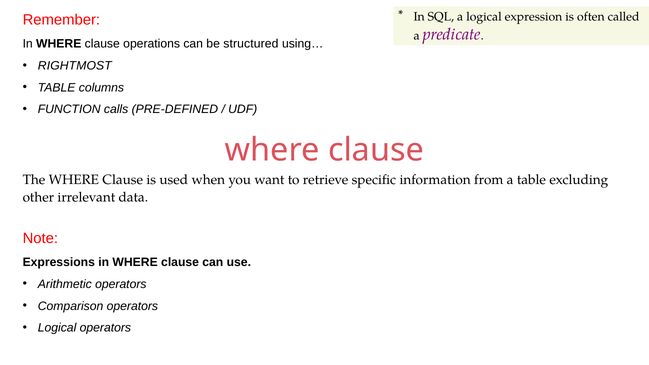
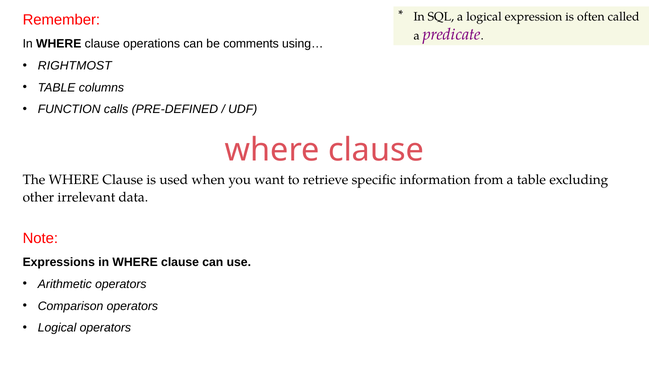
structured: structured -> comments (251, 44)
